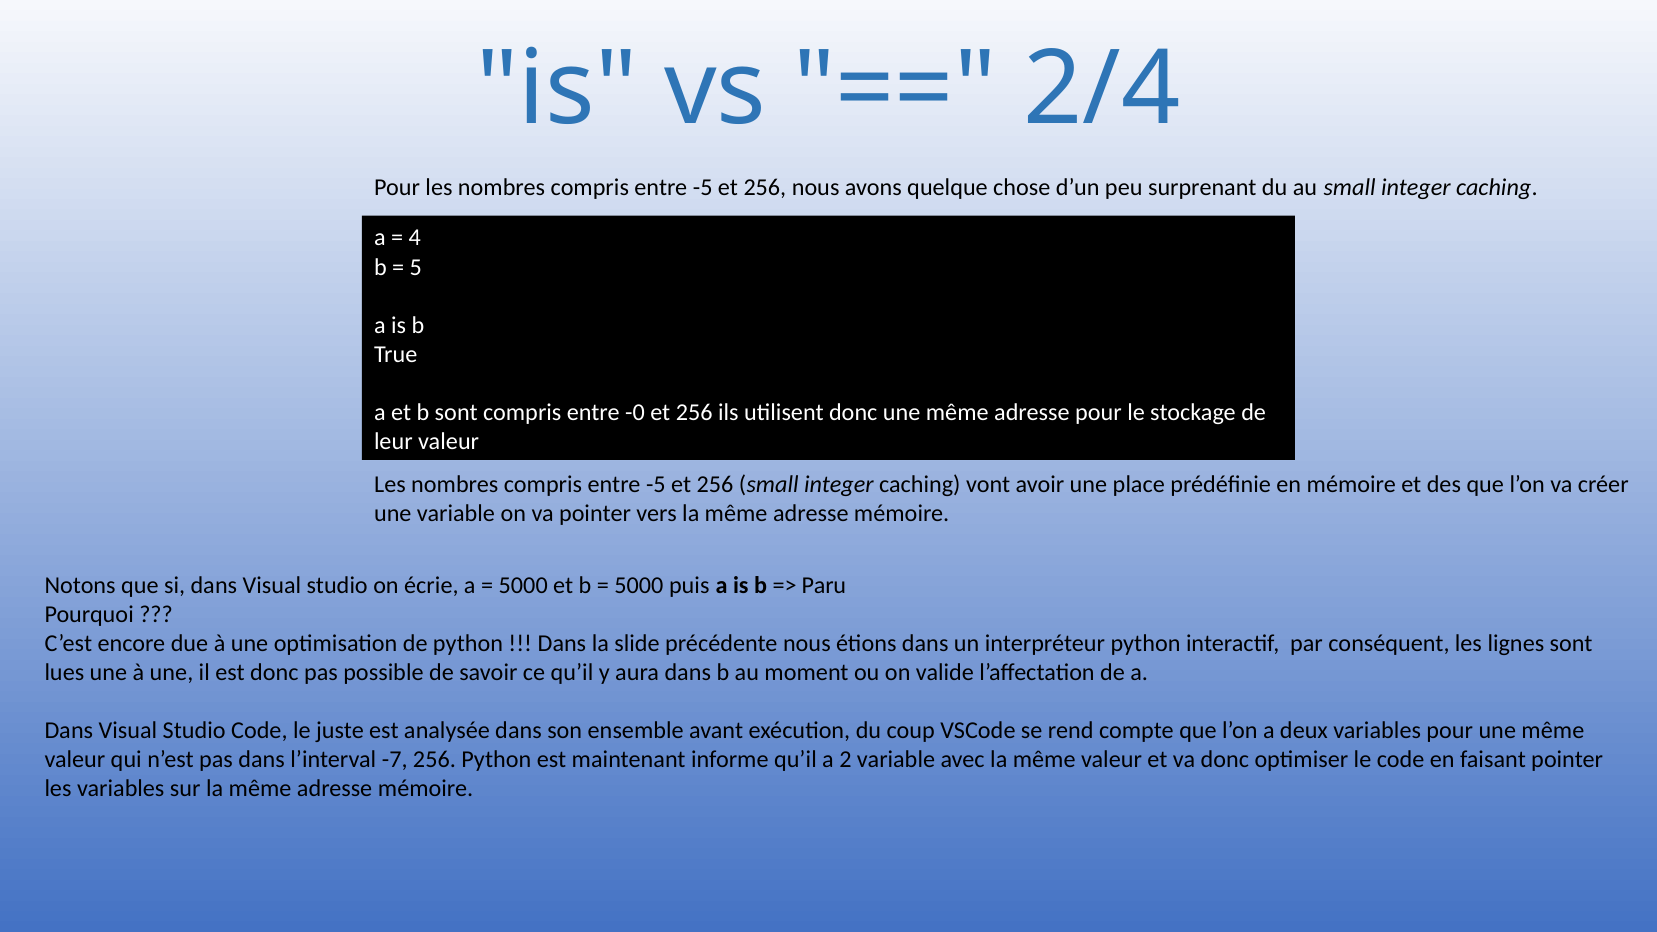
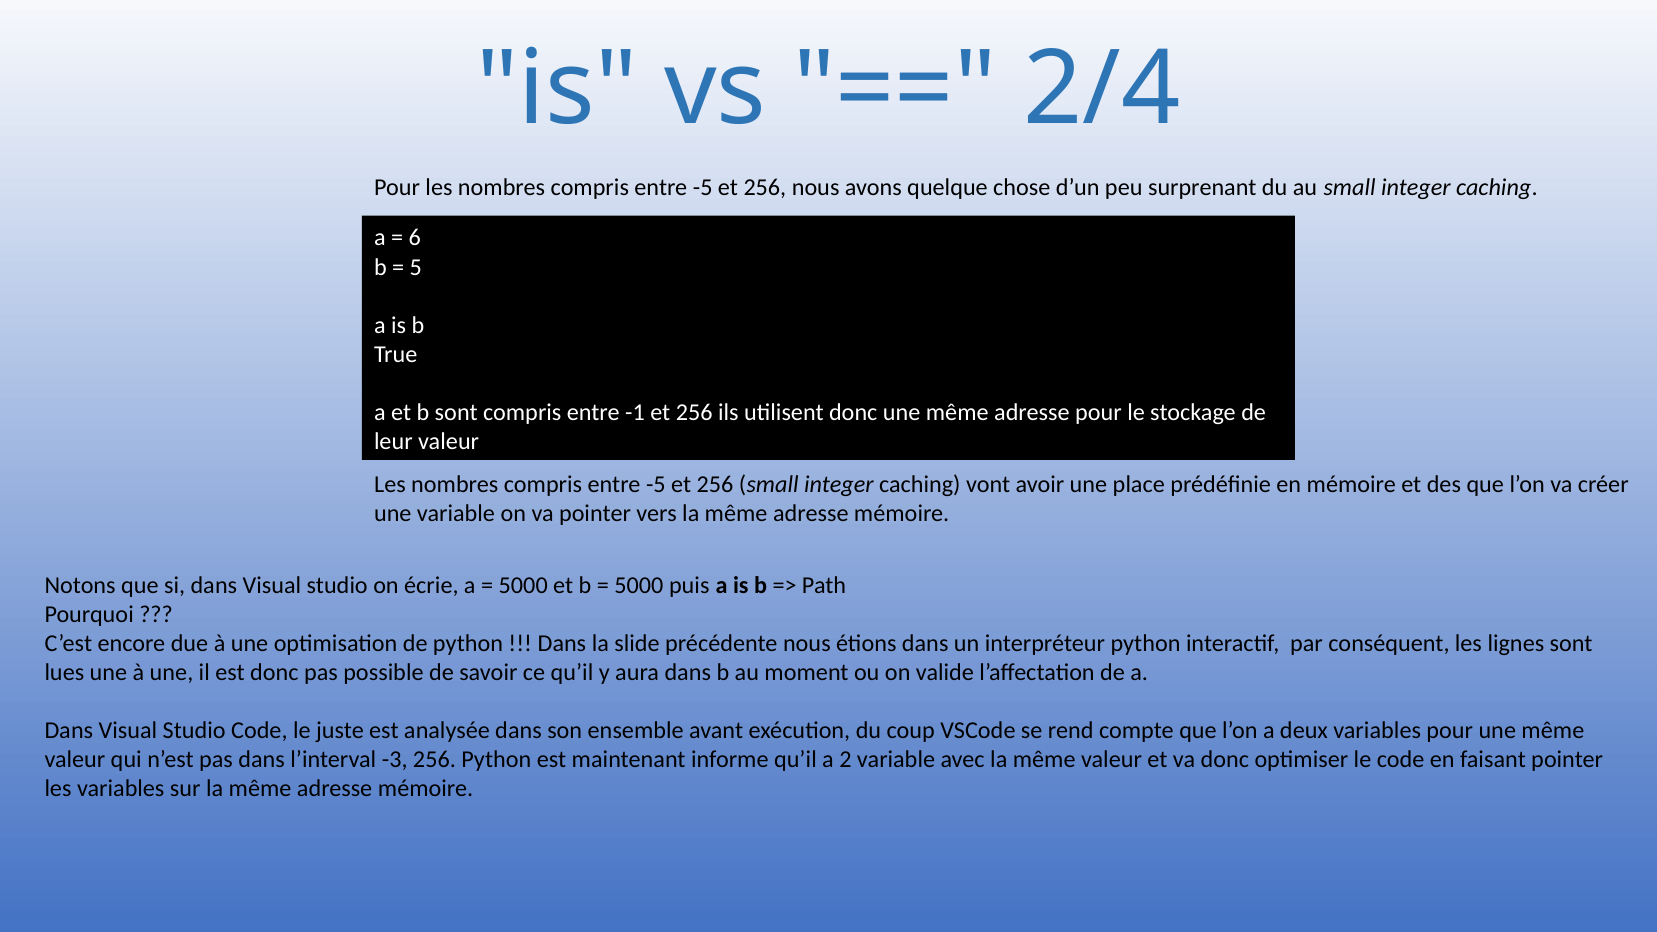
4: 4 -> 6 (415, 238)
-0: -0 -> -1 (635, 412)
Paru: Paru -> Path (824, 585)
-7: -7 -> -3 (395, 759)
